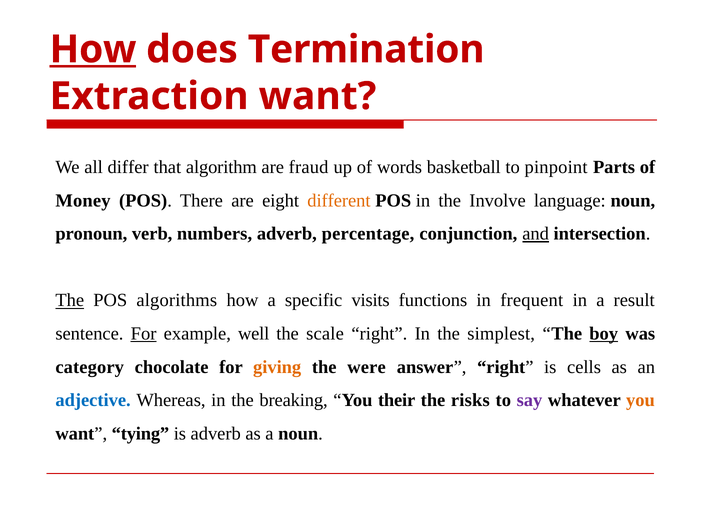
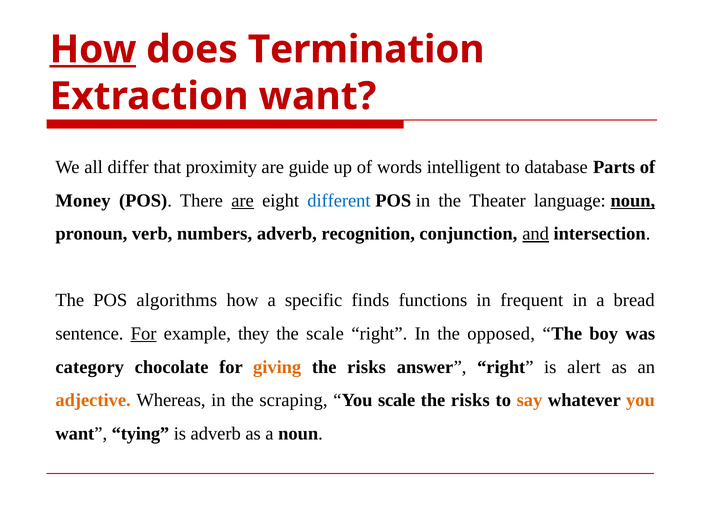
algorithm: algorithm -> proximity (221, 167)
fraud: fraud -> guide (309, 167)
basketball: basketball -> intelligent (464, 167)
pinpoint: pinpoint -> database (556, 167)
are underline: none -> present (243, 200)
different colour: orange -> blue (339, 200)
Involve: Involve -> Theater (498, 200)
noun underline: none -> present (633, 200)
percentage: percentage -> recognition (368, 234)
The underline: present -> none (70, 300)
visits: visits -> finds (370, 300)
result: result -> bread (634, 300)
well: well -> they (254, 334)
simplest: simplest -> opposed (501, 334)
boy underline: present -> none (604, 334)
were: were -> risks (367, 367)
cells: cells -> alert (584, 367)
adjective colour: blue -> orange (93, 400)
breaking: breaking -> scraping (293, 400)
You their: their -> scale (397, 400)
say colour: purple -> orange (529, 400)
